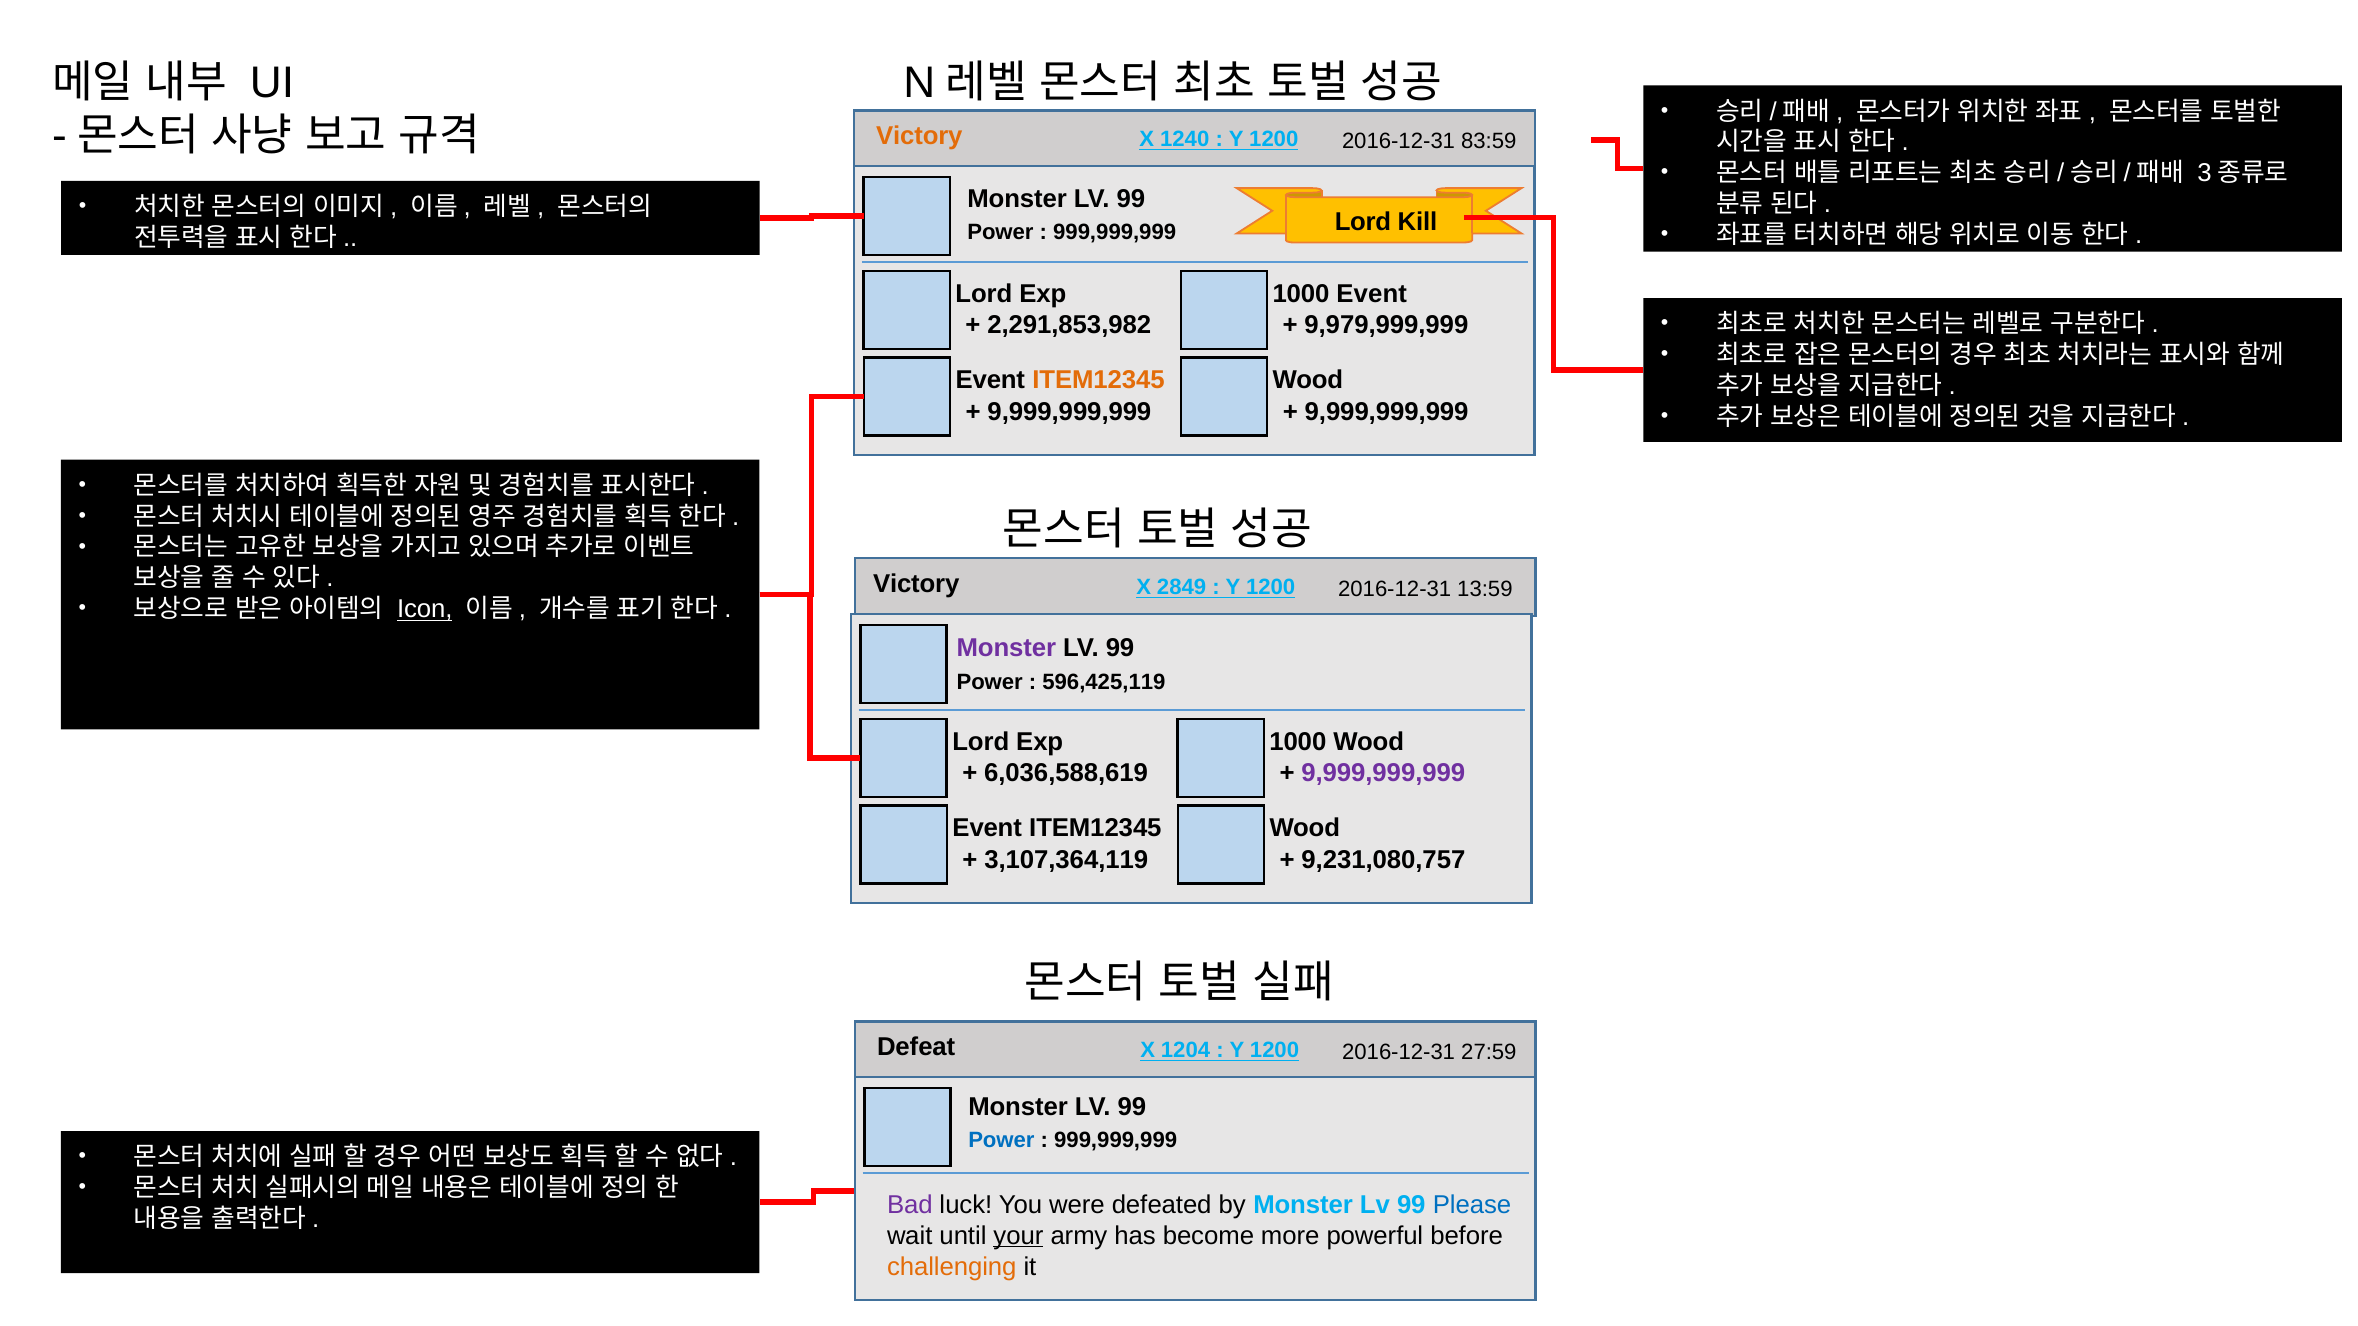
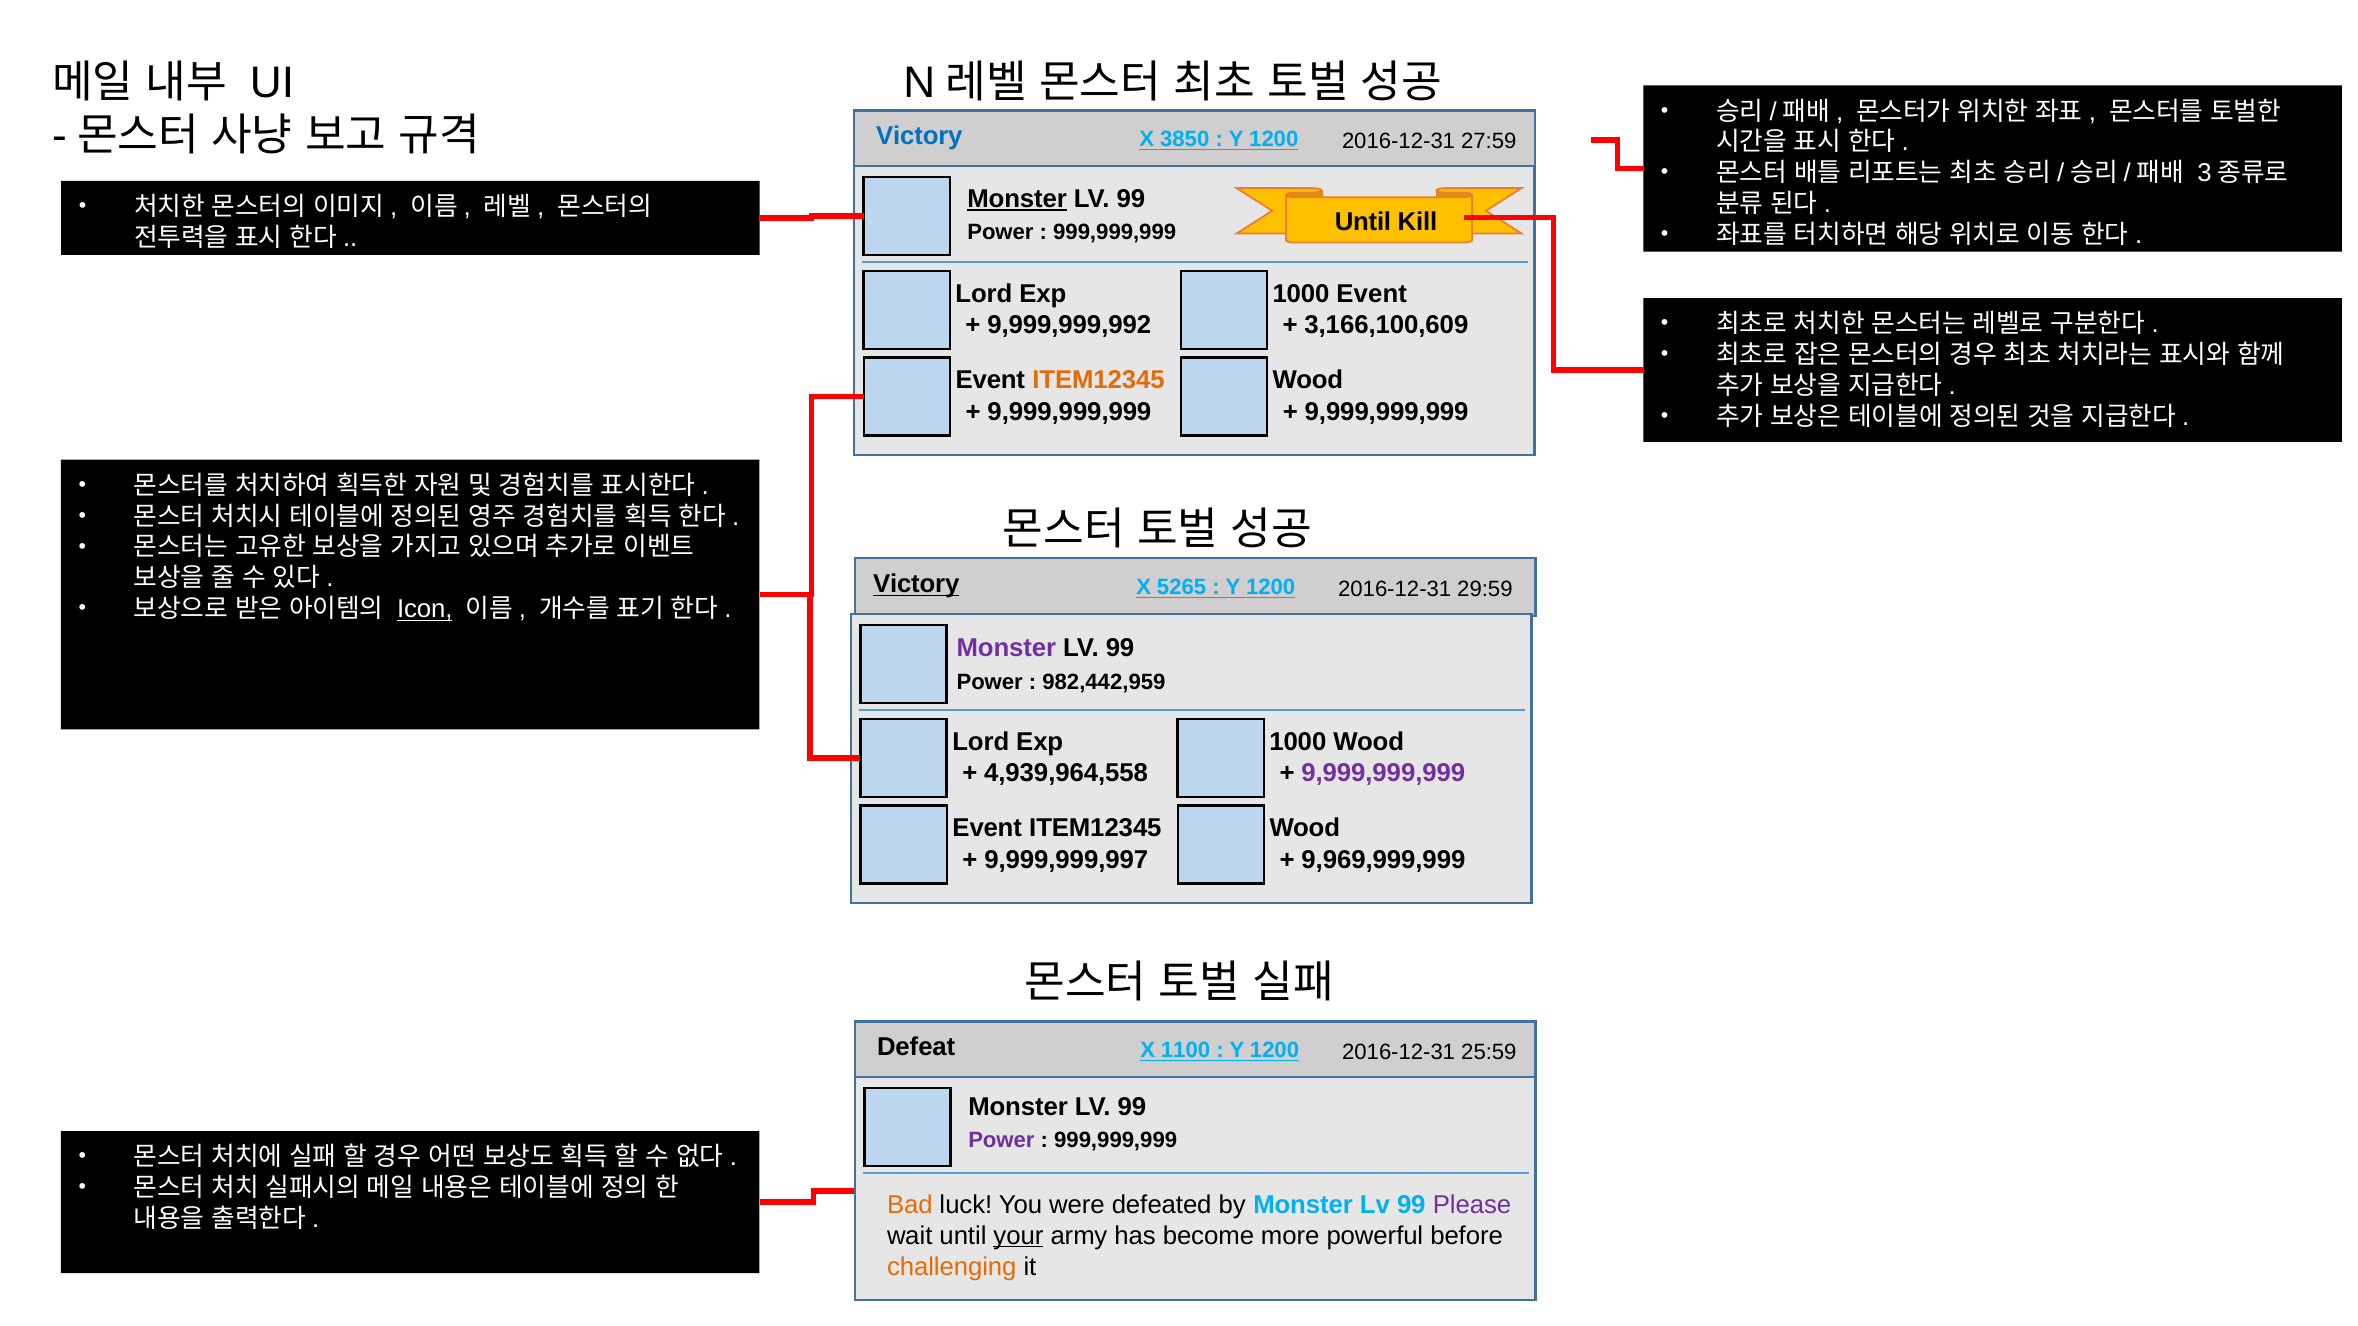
Victory colour: orange -> blue (919, 136)
83:59: 83:59 -> 27:59 (1489, 141)
1240: 1240 -> 3850 (1185, 140)
Monster underline: none -> present (1017, 199)
Lord: Lord -> Until (1363, 222)
2,291,853,982: 2,291,853,982 -> 9,999,999,992 (1069, 325)
9,979,999,999: 9,979,999,999 -> 3,166,100,609 (1386, 325)
Victory underline: none -> present (916, 584)
13:59: 13:59 -> 29:59 (1485, 590)
2849: 2849 -> 5265 (1182, 588)
596,425,119: 596,425,119 -> 982,442,959 (1104, 682)
6,036,588,619: 6,036,588,619 -> 4,939,964,558 (1066, 774)
3,107,364,119: 3,107,364,119 -> 9,999,999,997 (1066, 860)
9,231,080,757: 9,231,080,757 -> 9,969,999,999 (1383, 860)
27:59: 27:59 -> 25:59 (1489, 1052)
1204: 1204 -> 1100 (1186, 1051)
Power colour: blue -> purple (1001, 1141)
Bad colour: purple -> orange (910, 1205)
Please colour: blue -> purple (1472, 1205)
